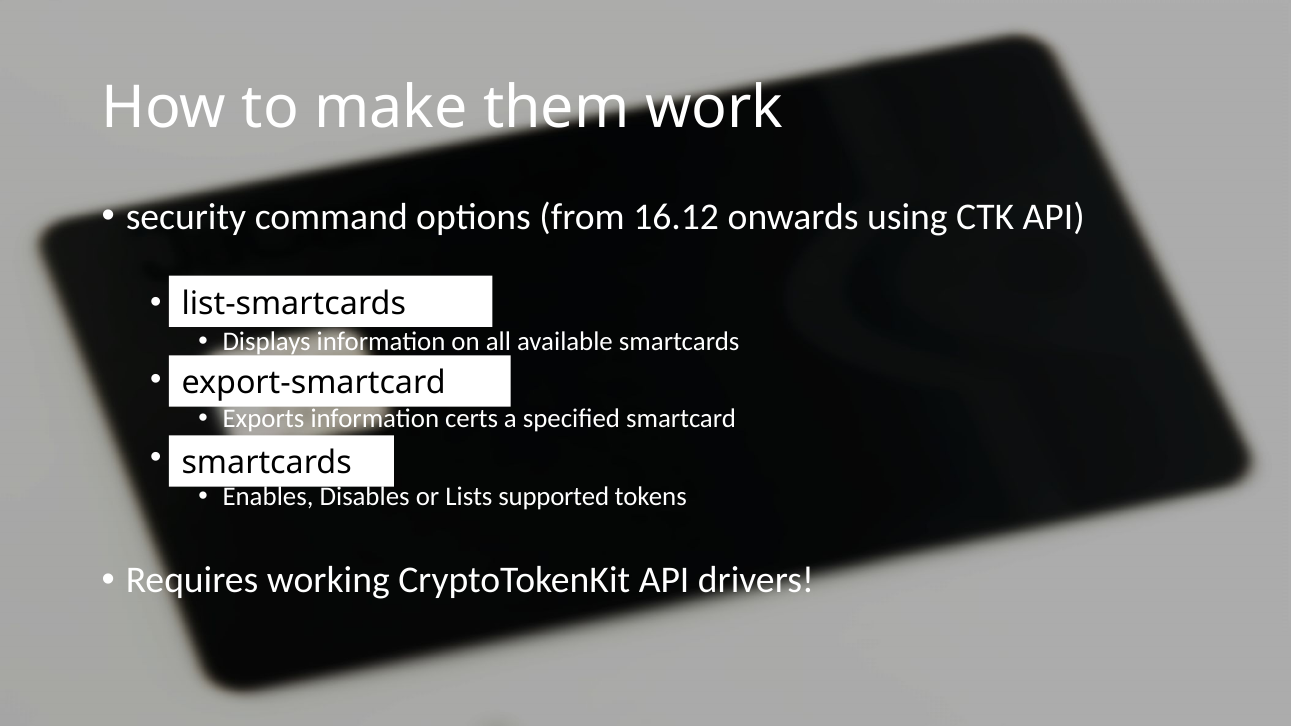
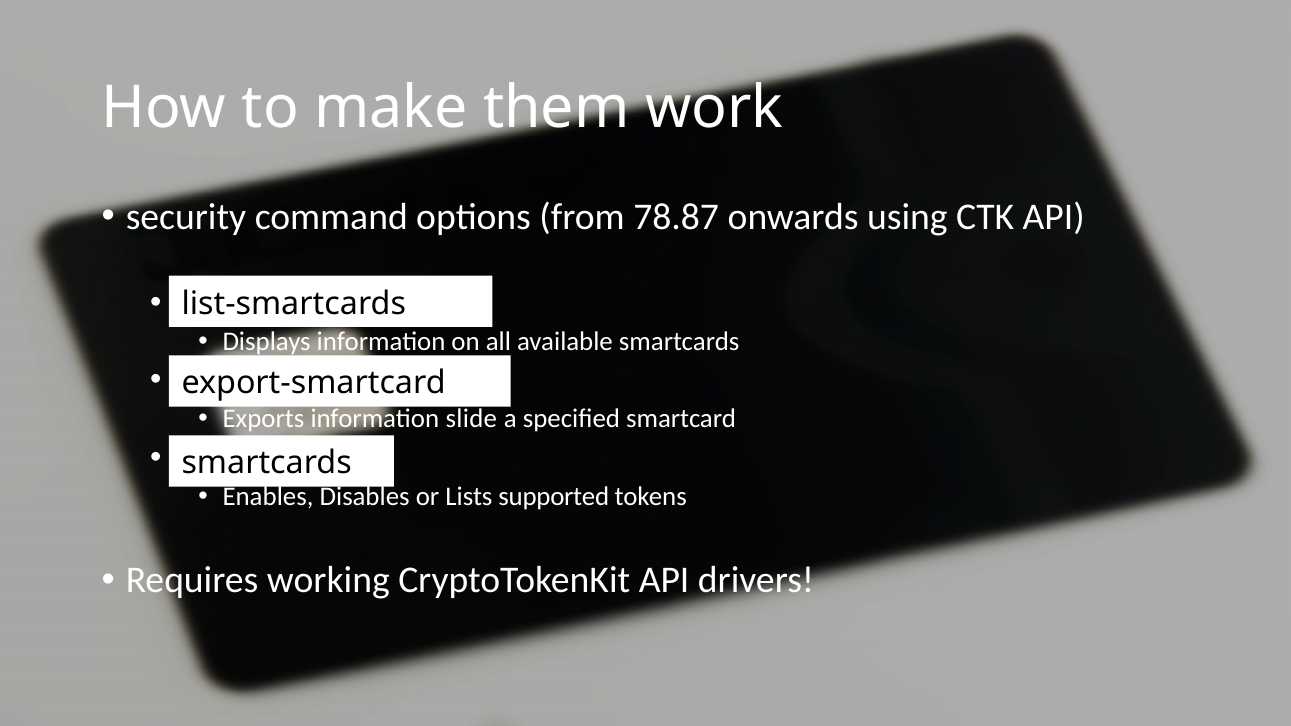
16.12: 16.12 -> 78.87 (676, 217)
certs: certs -> slide (471, 419)
